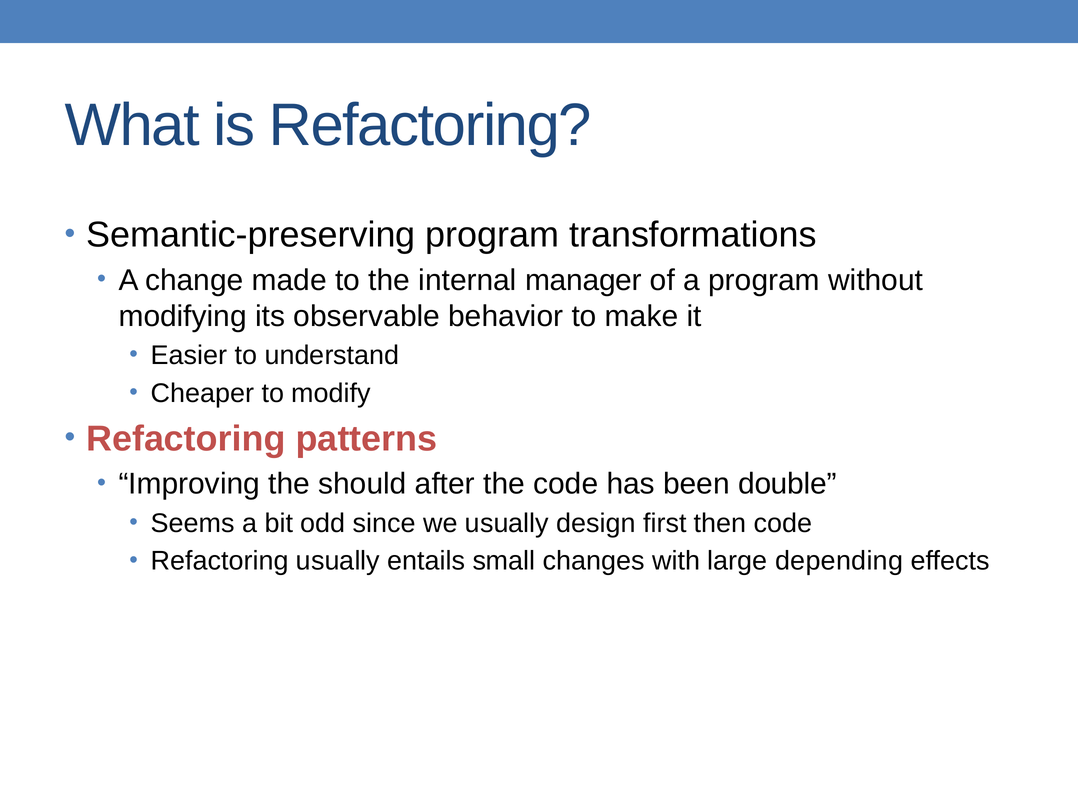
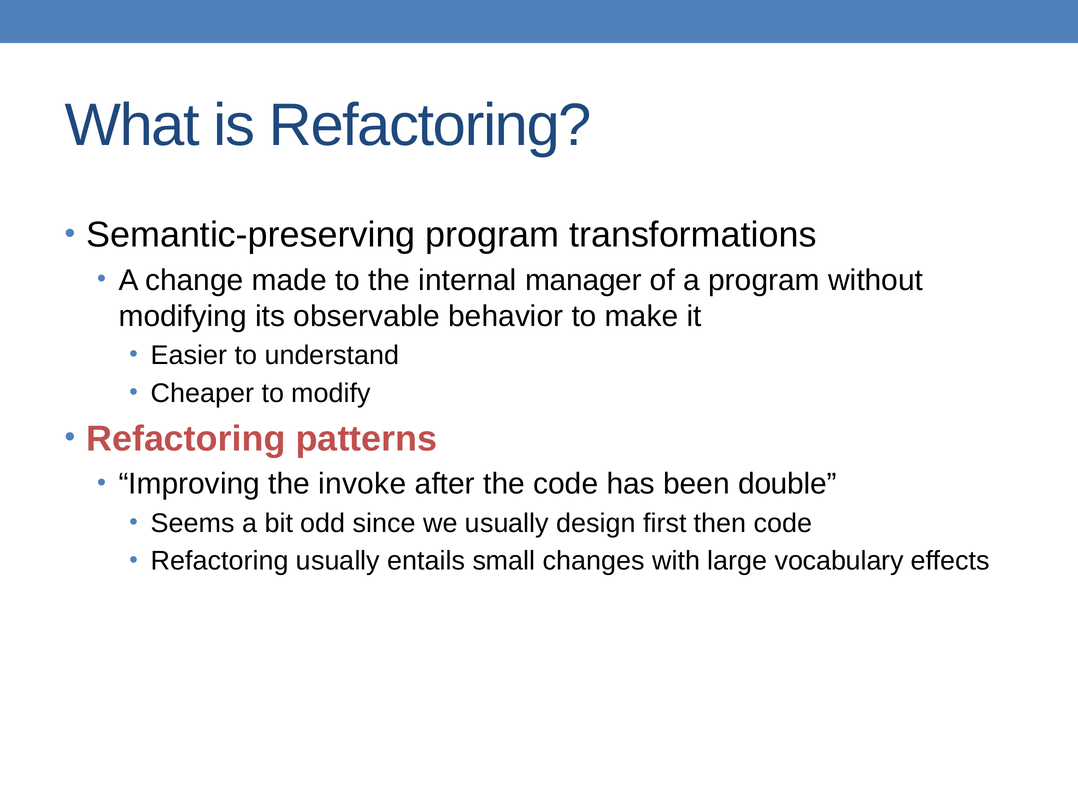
should: should -> invoke (362, 484)
depending: depending -> vocabulary (839, 561)
